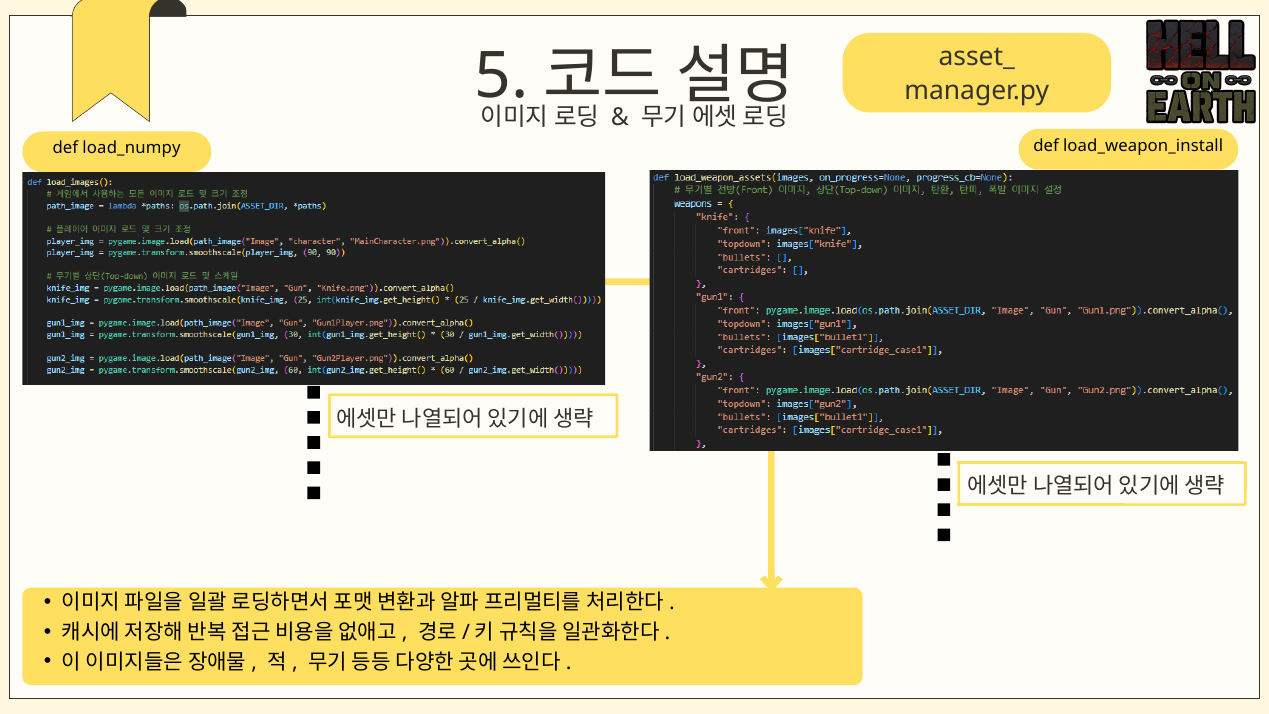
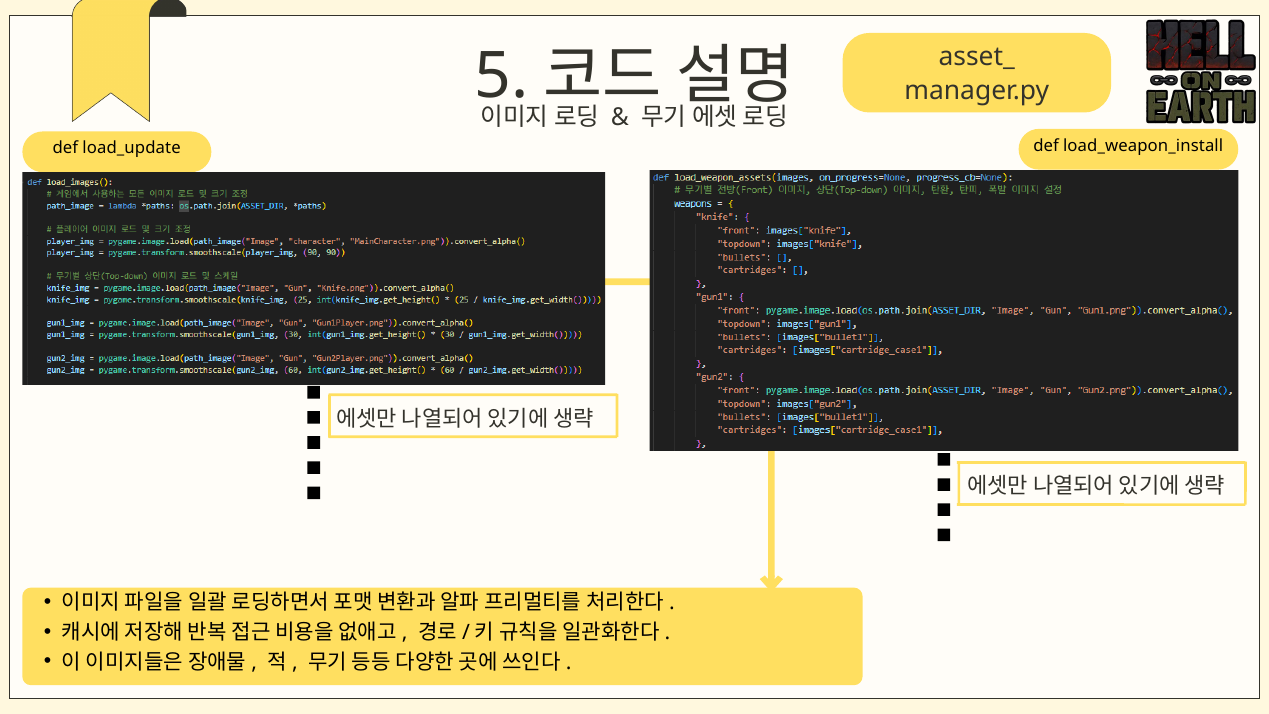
load_numpy: load_numpy -> load_update (132, 148)
